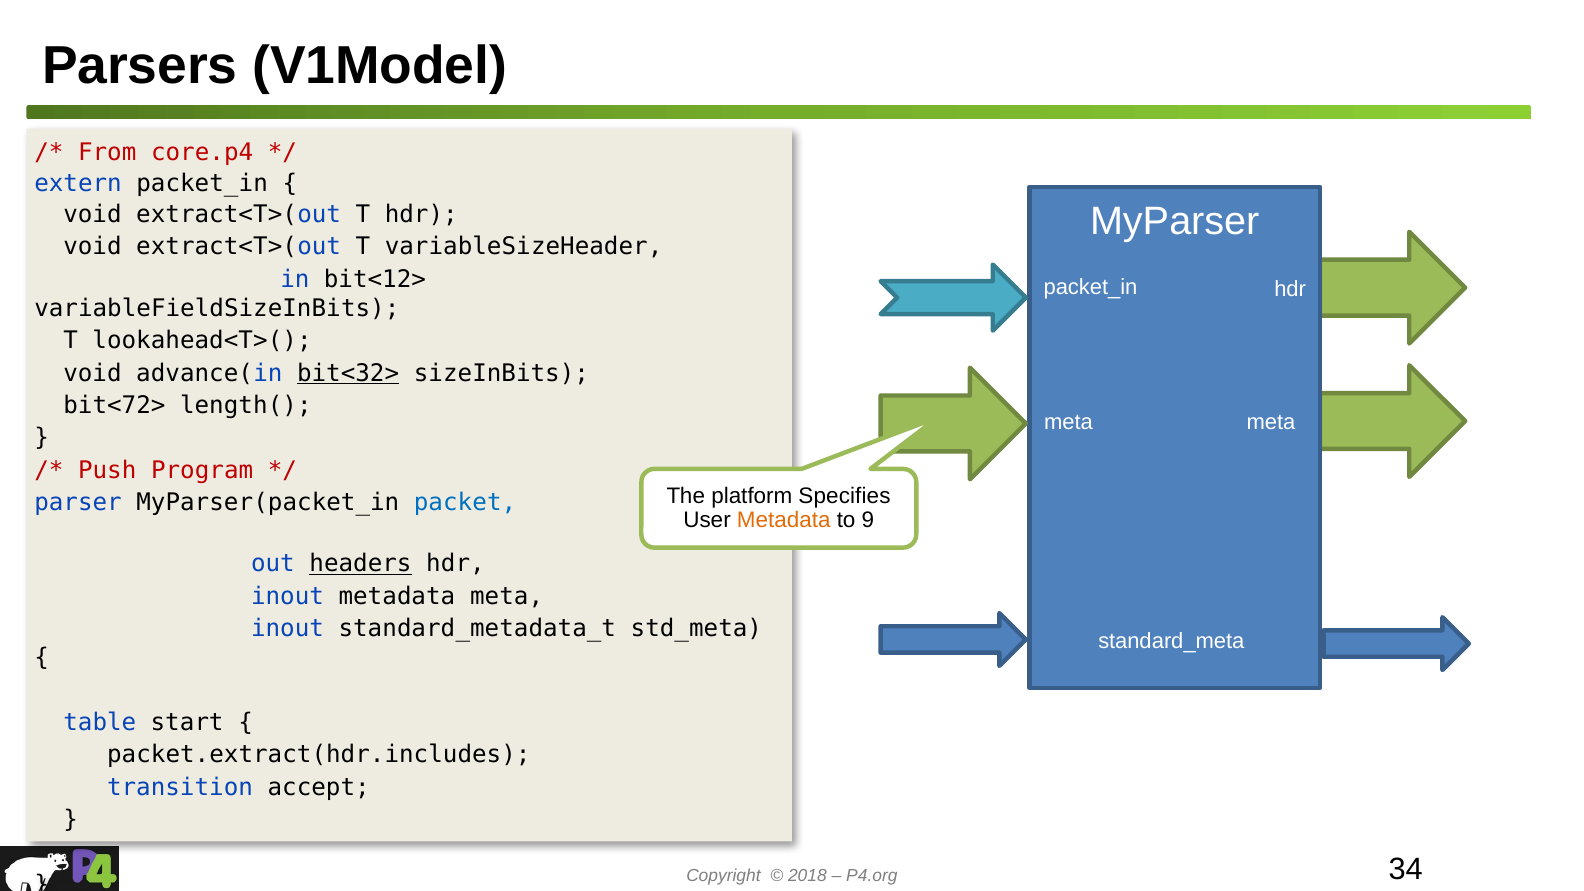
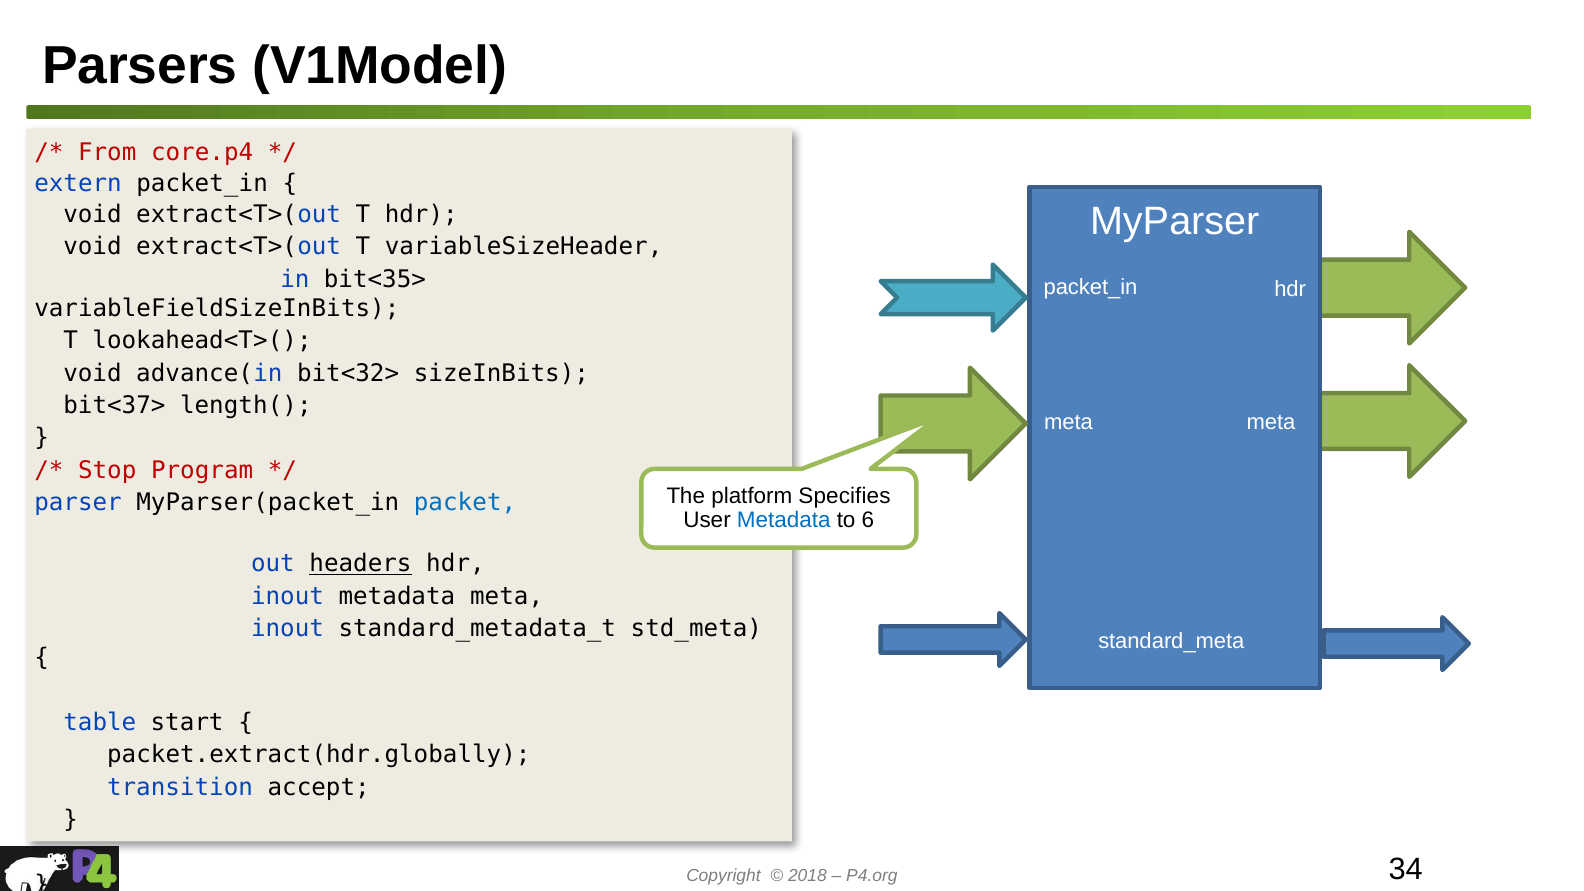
bit<12>: bit<12> -> bit<35> (375, 279)
bit<32> underline: present -> none (348, 373)
bit<72>: bit<72> -> bit<37> (114, 405)
Push: Push -> Stop (107, 470)
Metadata colour: orange -> blue (784, 520)
9: 9 -> 6 (868, 520)
packet.extract(hdr.includes: packet.extract(hdr.includes -> packet.extract(hdr.globally (319, 755)
